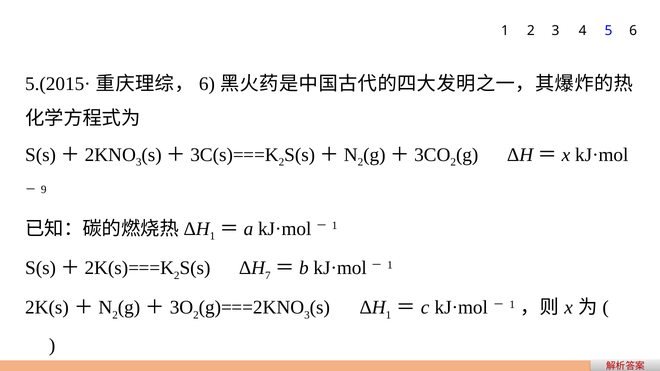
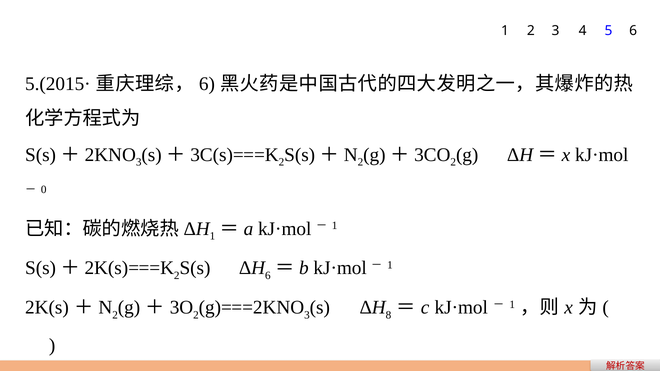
9: 9 -> 0 (44, 190)
7: 7 -> 6 (268, 276)
1: 1 -> 8 (388, 315)
